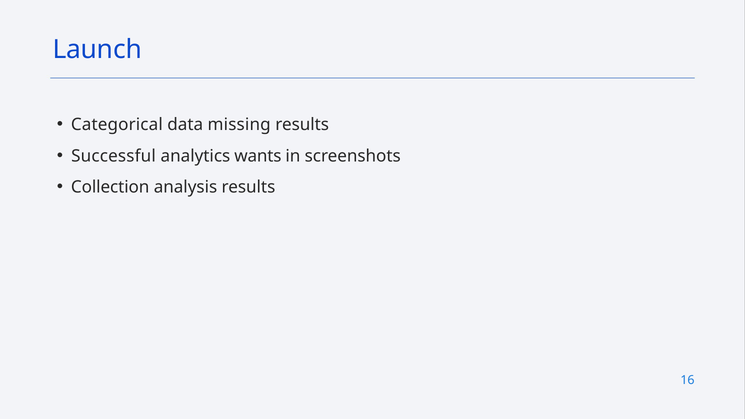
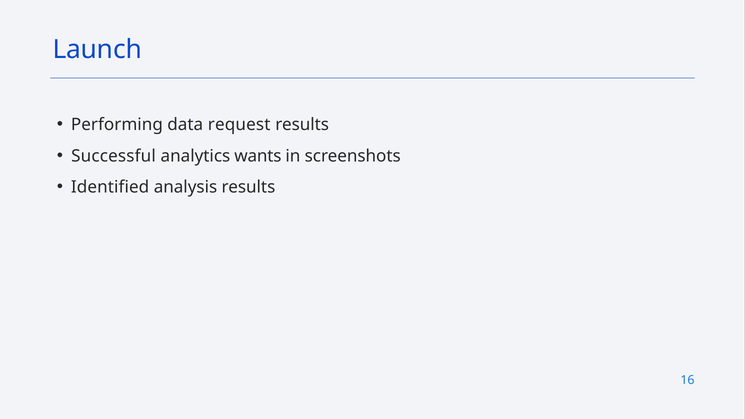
Categorical: Categorical -> Performing (117, 125)
missing: missing -> request (239, 125)
Collection: Collection -> Identified (110, 187)
